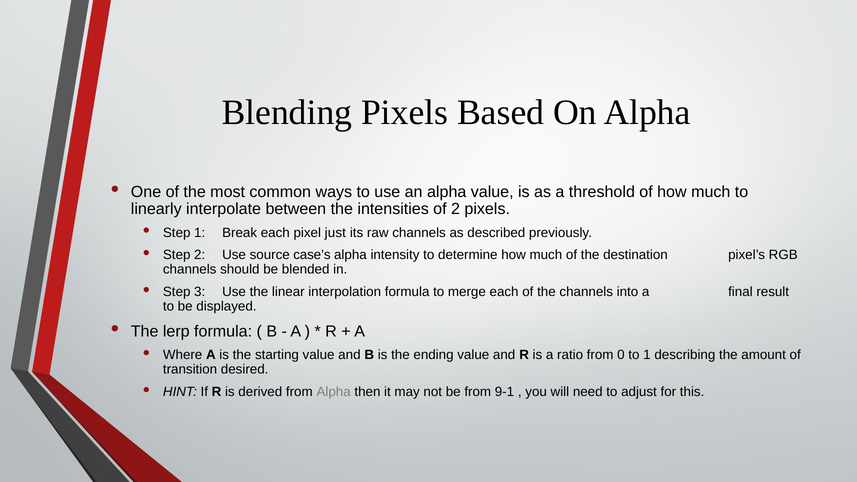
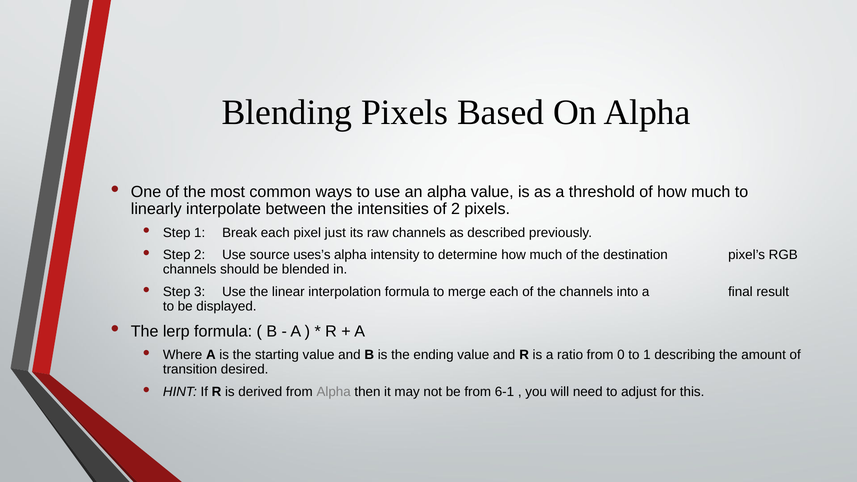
case’s: case’s -> uses’s (312, 255)
9-1: 9-1 -> 6-1 (504, 392)
